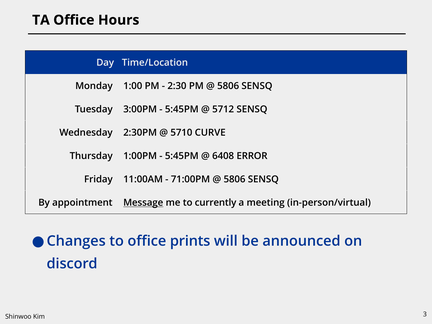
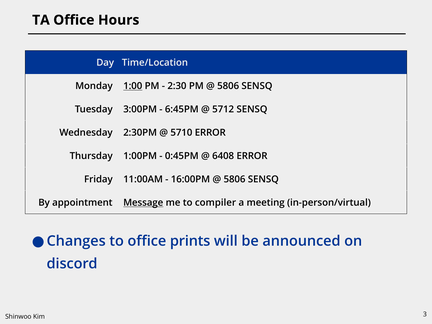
1:00 underline: none -> present (133, 86)
5:45PM: 5:45PM -> 6:45PM (182, 109)
5710 CURVE: CURVE -> ERROR (210, 133)
5:45PM: 5:45PM -> 0:45PM (182, 156)
71:00PM: 71:00PM -> 16:00PM (190, 179)
currently: currently -> compiler (215, 203)
